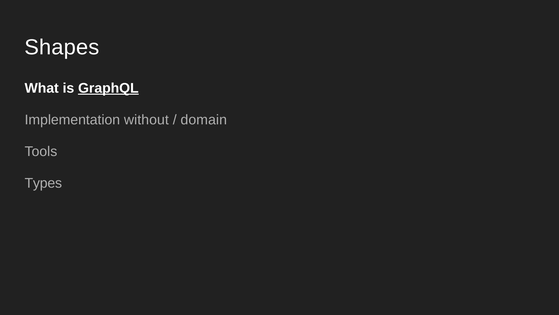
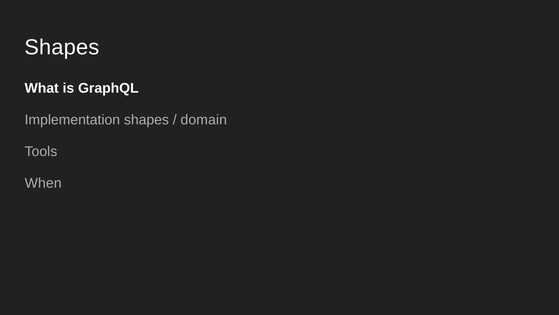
GraphQL underline: present -> none (108, 88)
Implementation without: without -> shapes (146, 120)
Types: Types -> When (43, 183)
